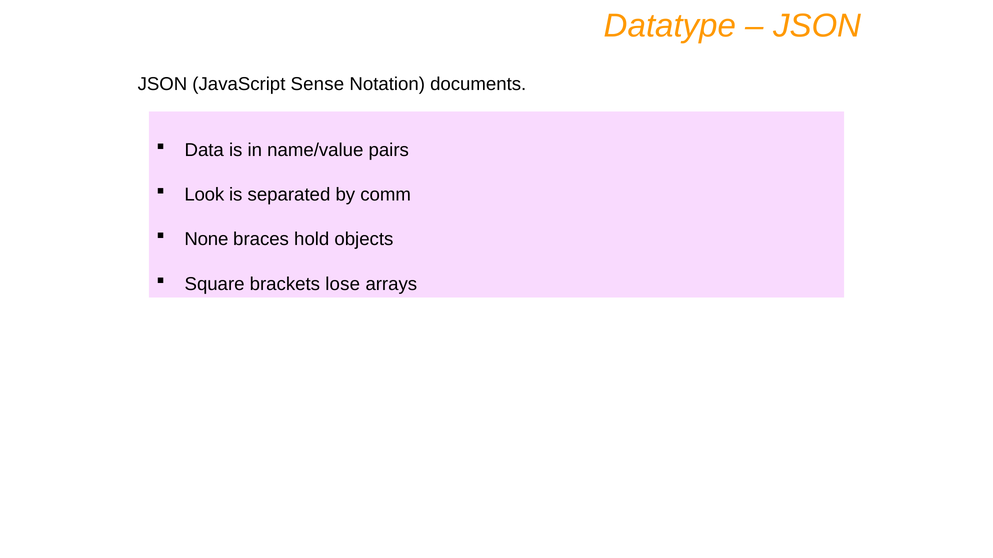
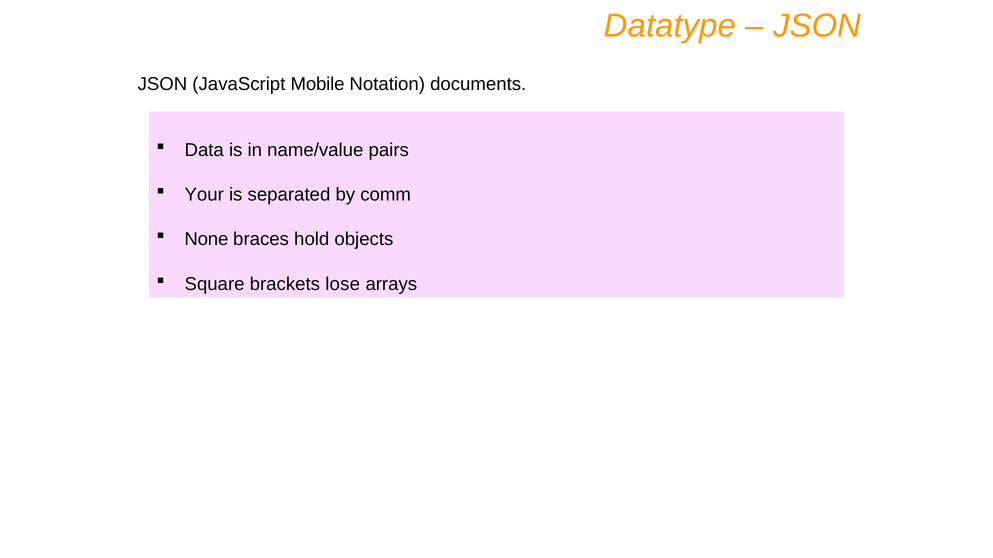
Sense: Sense -> Mobile (318, 84)
Look: Look -> Your (204, 195)
